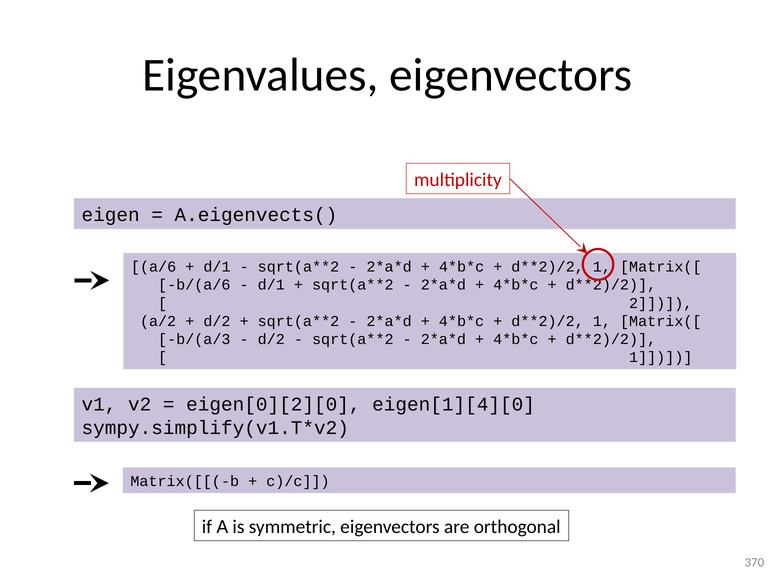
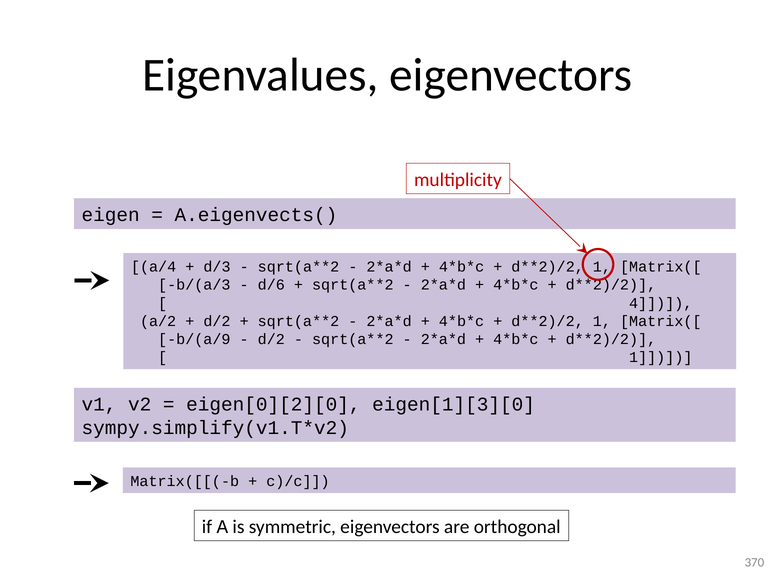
a/6: a/6 -> a/4 (154, 267)
d/1: d/1 -> d/3 (217, 267)
b/(a/6: b/(a/6 -> b/(a/3 (194, 285)
d/1: d/1 -> d/6 (271, 285)
2: 2 -> 4 (661, 303)
b/(a/3: b/(a/3 -> b/(a/9 (194, 339)
eigen[1][4][0: eigen[1][4][0 -> eigen[1][3][0 (454, 405)
